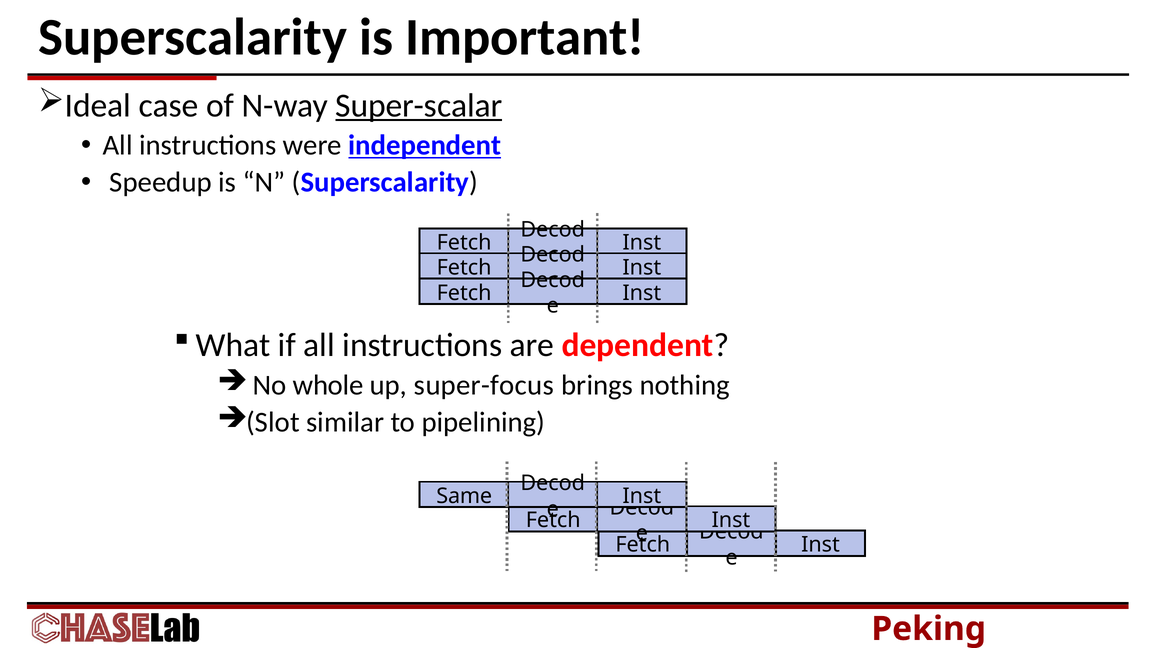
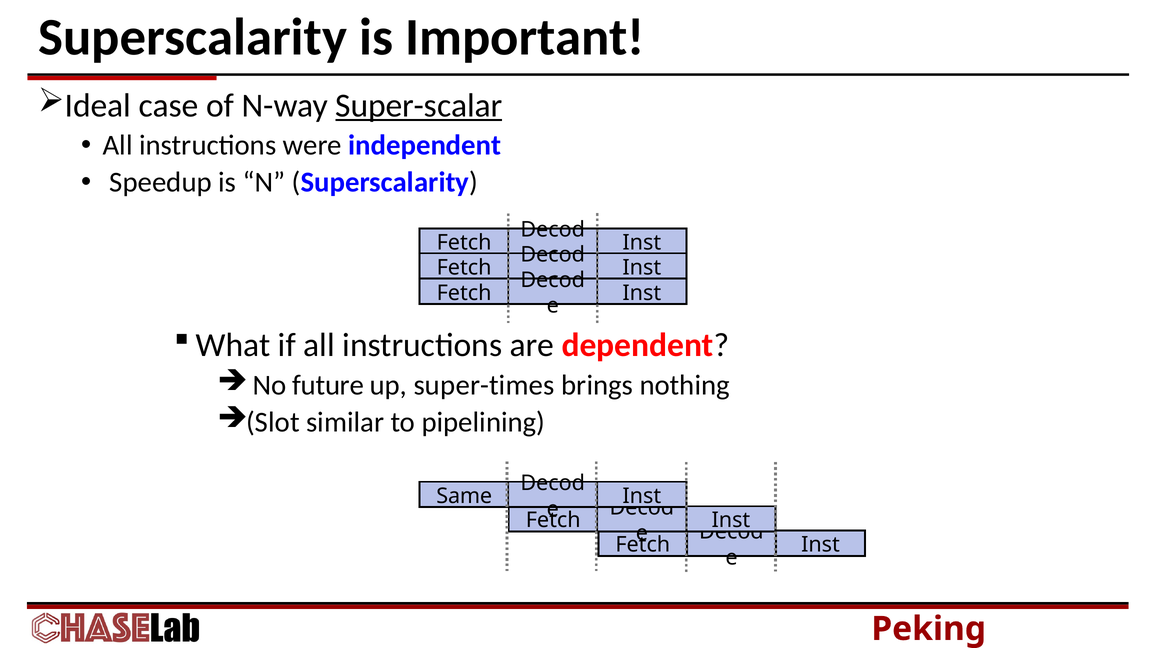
independent underline: present -> none (425, 145)
whole: whole -> future (328, 385)
super-focus: super-focus -> super-times (484, 385)
